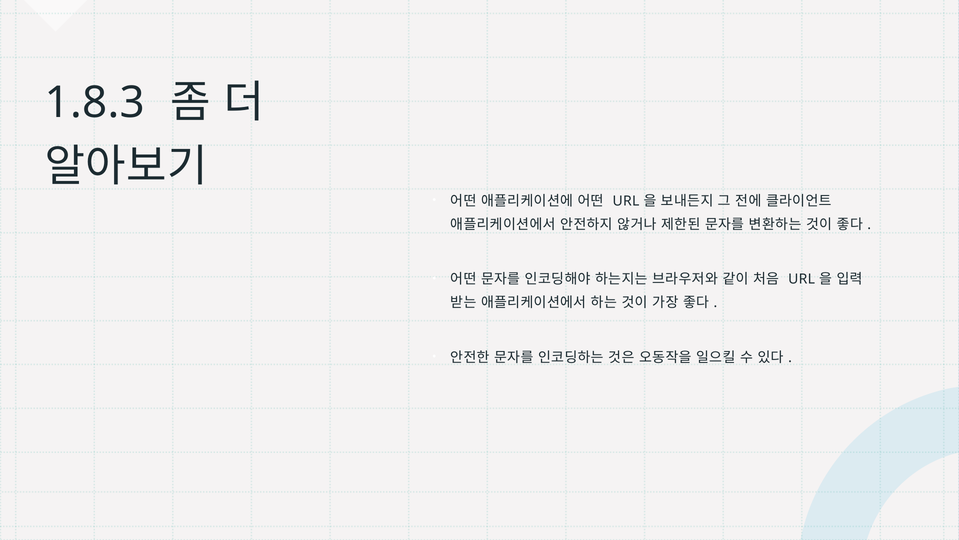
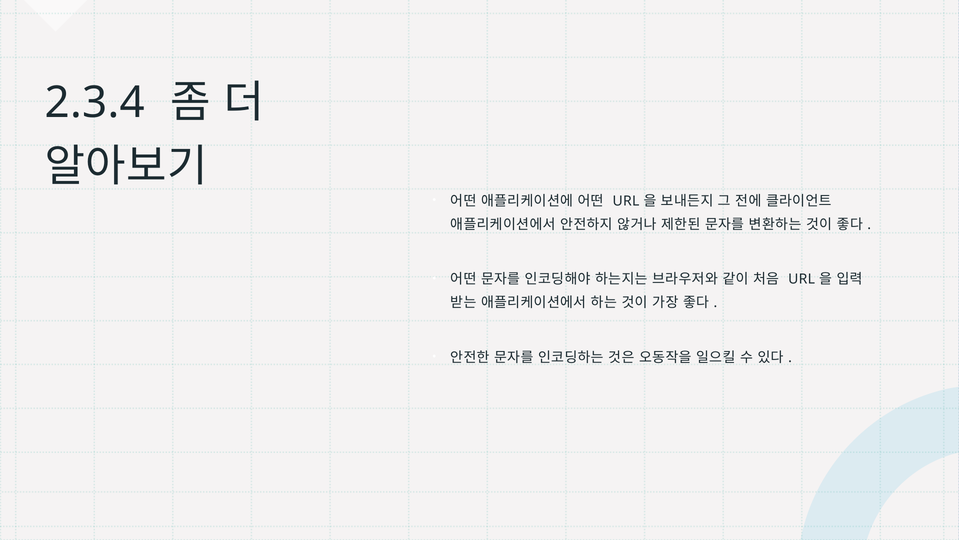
1.8.3: 1.8.3 -> 2.3.4 (95, 103)
